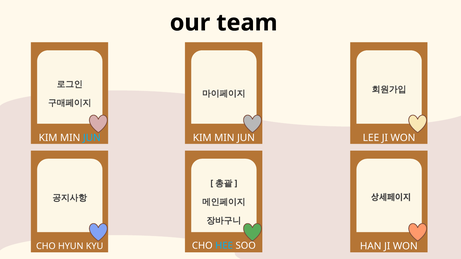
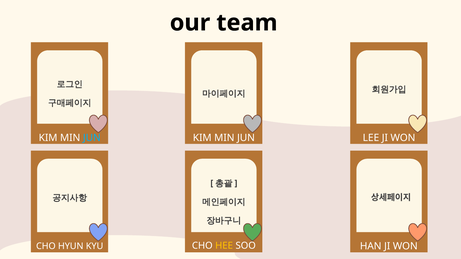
HEE colour: light blue -> yellow (224, 246)
